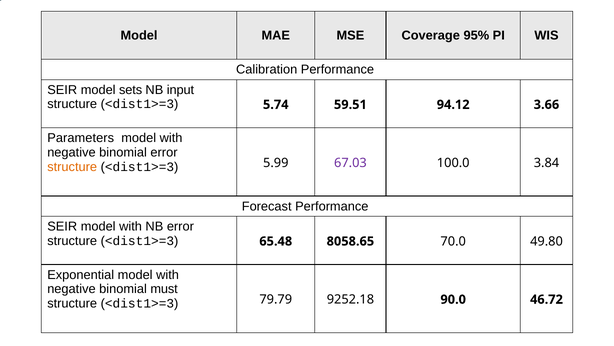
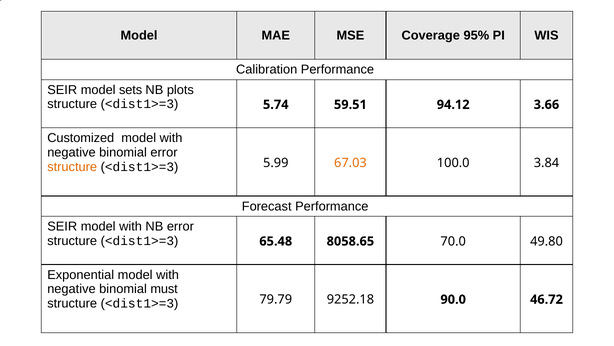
input: input -> plots (180, 90)
Parameters: Parameters -> Customized (81, 138)
67.03 colour: purple -> orange (350, 163)
